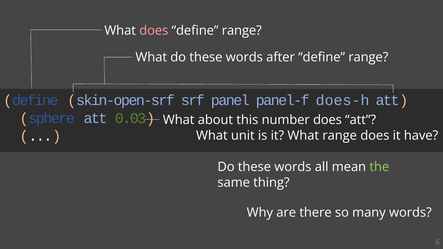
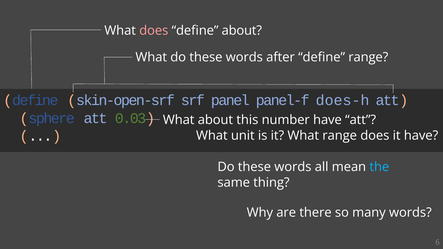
range: range -> about (242, 31)
number does: does -> have (327, 120)
the colour: light green -> light blue (379, 167)
